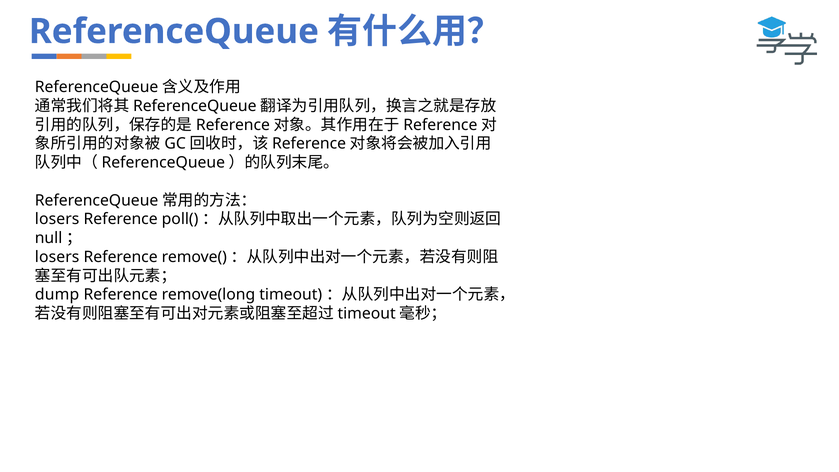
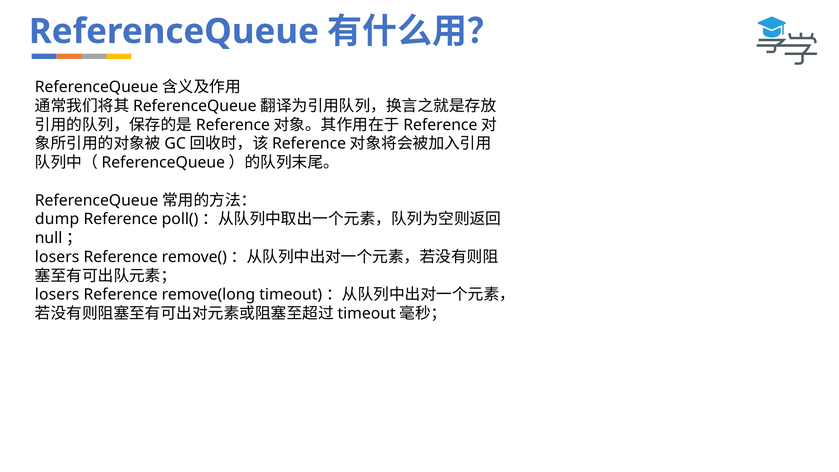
losers: losers -> dump (57, 219)
dump: dump -> losers (57, 295)
